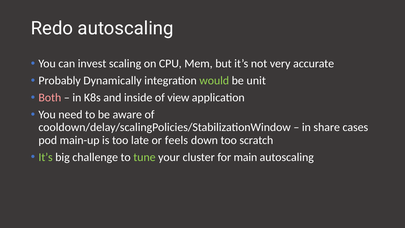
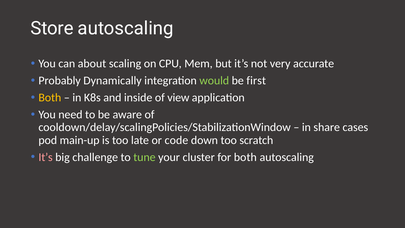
Redo: Redo -> Store (52, 28)
invest: invest -> about (92, 64)
unit: unit -> first (256, 81)
Both colour: pink -> yellow (50, 98)
feels: feels -> code (176, 140)
It’s colour: light green -> pink (46, 157)
for main: main -> both (245, 157)
